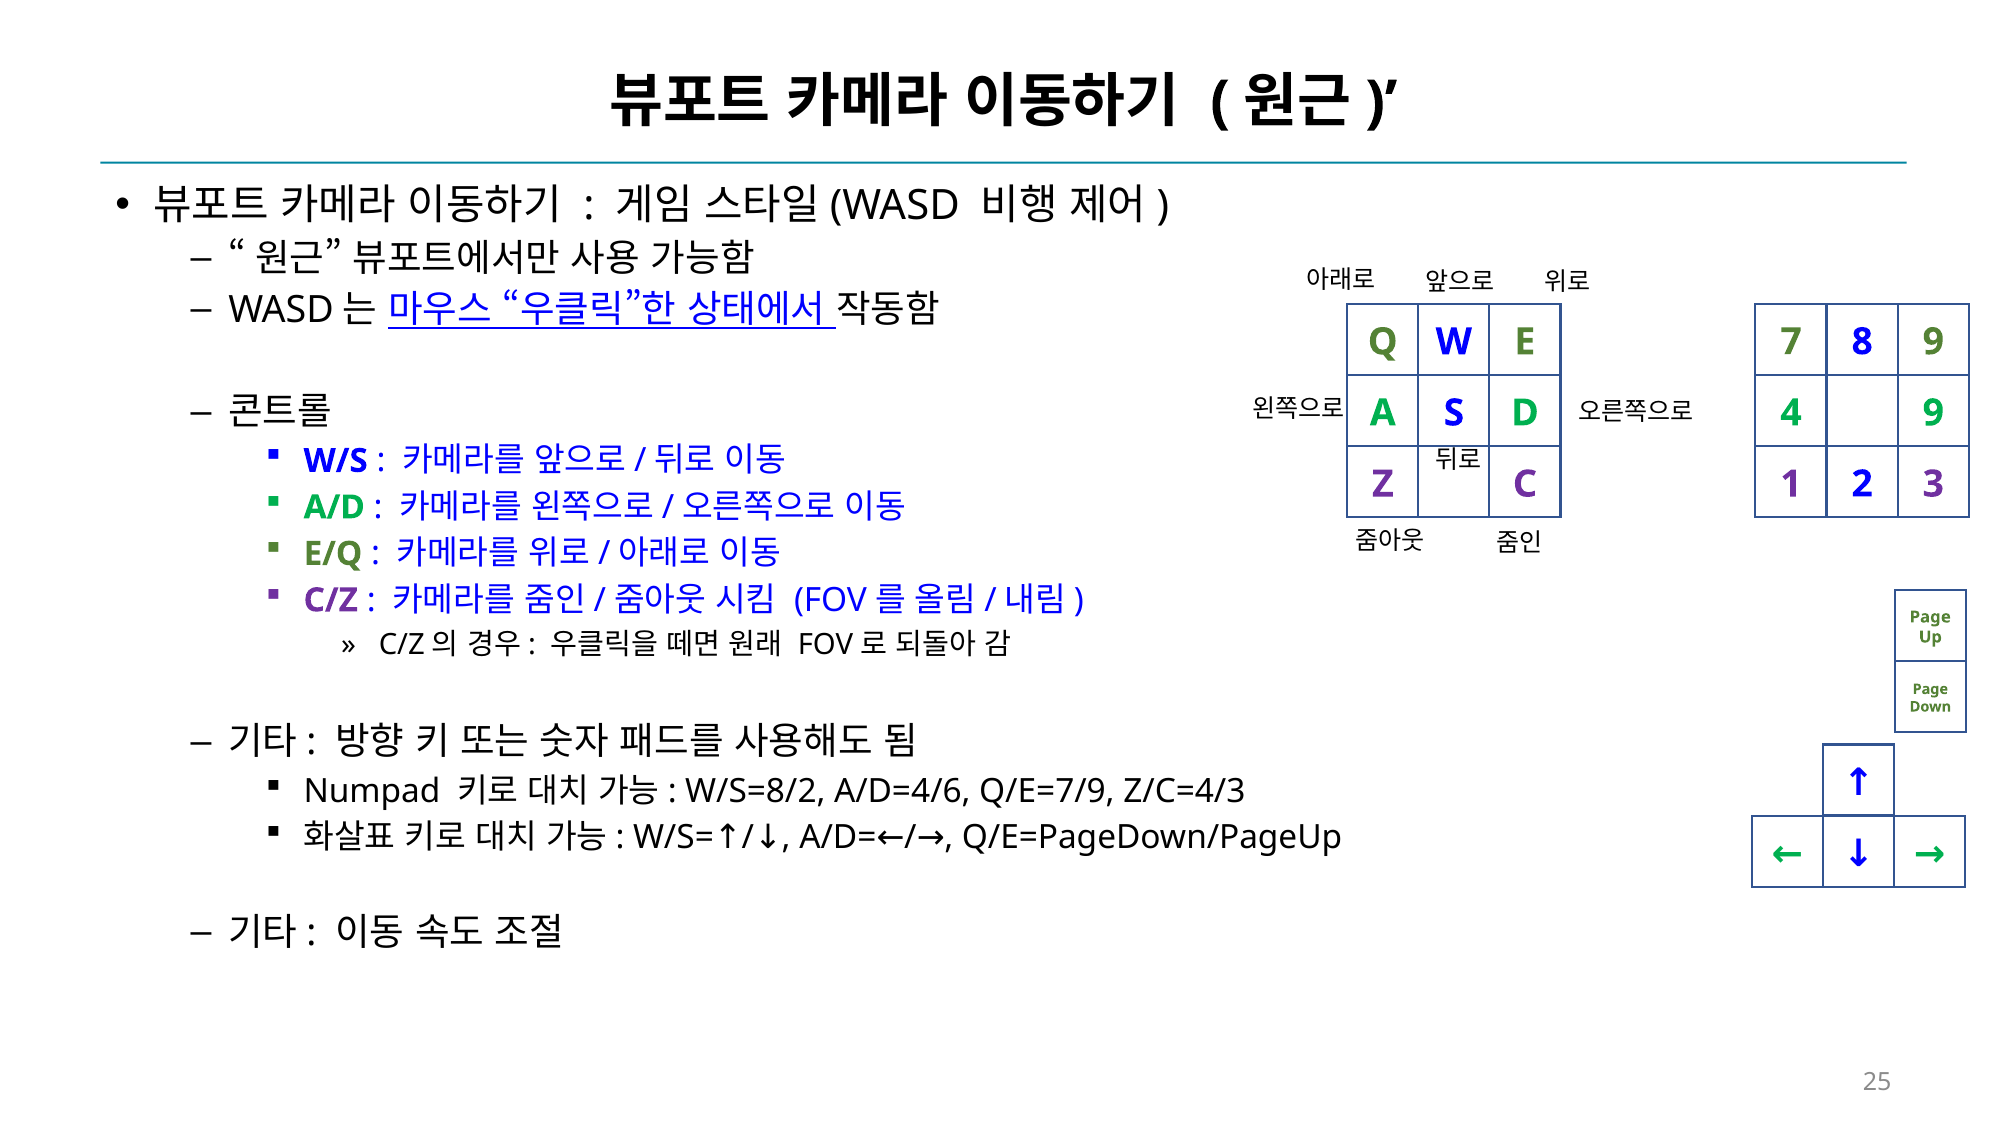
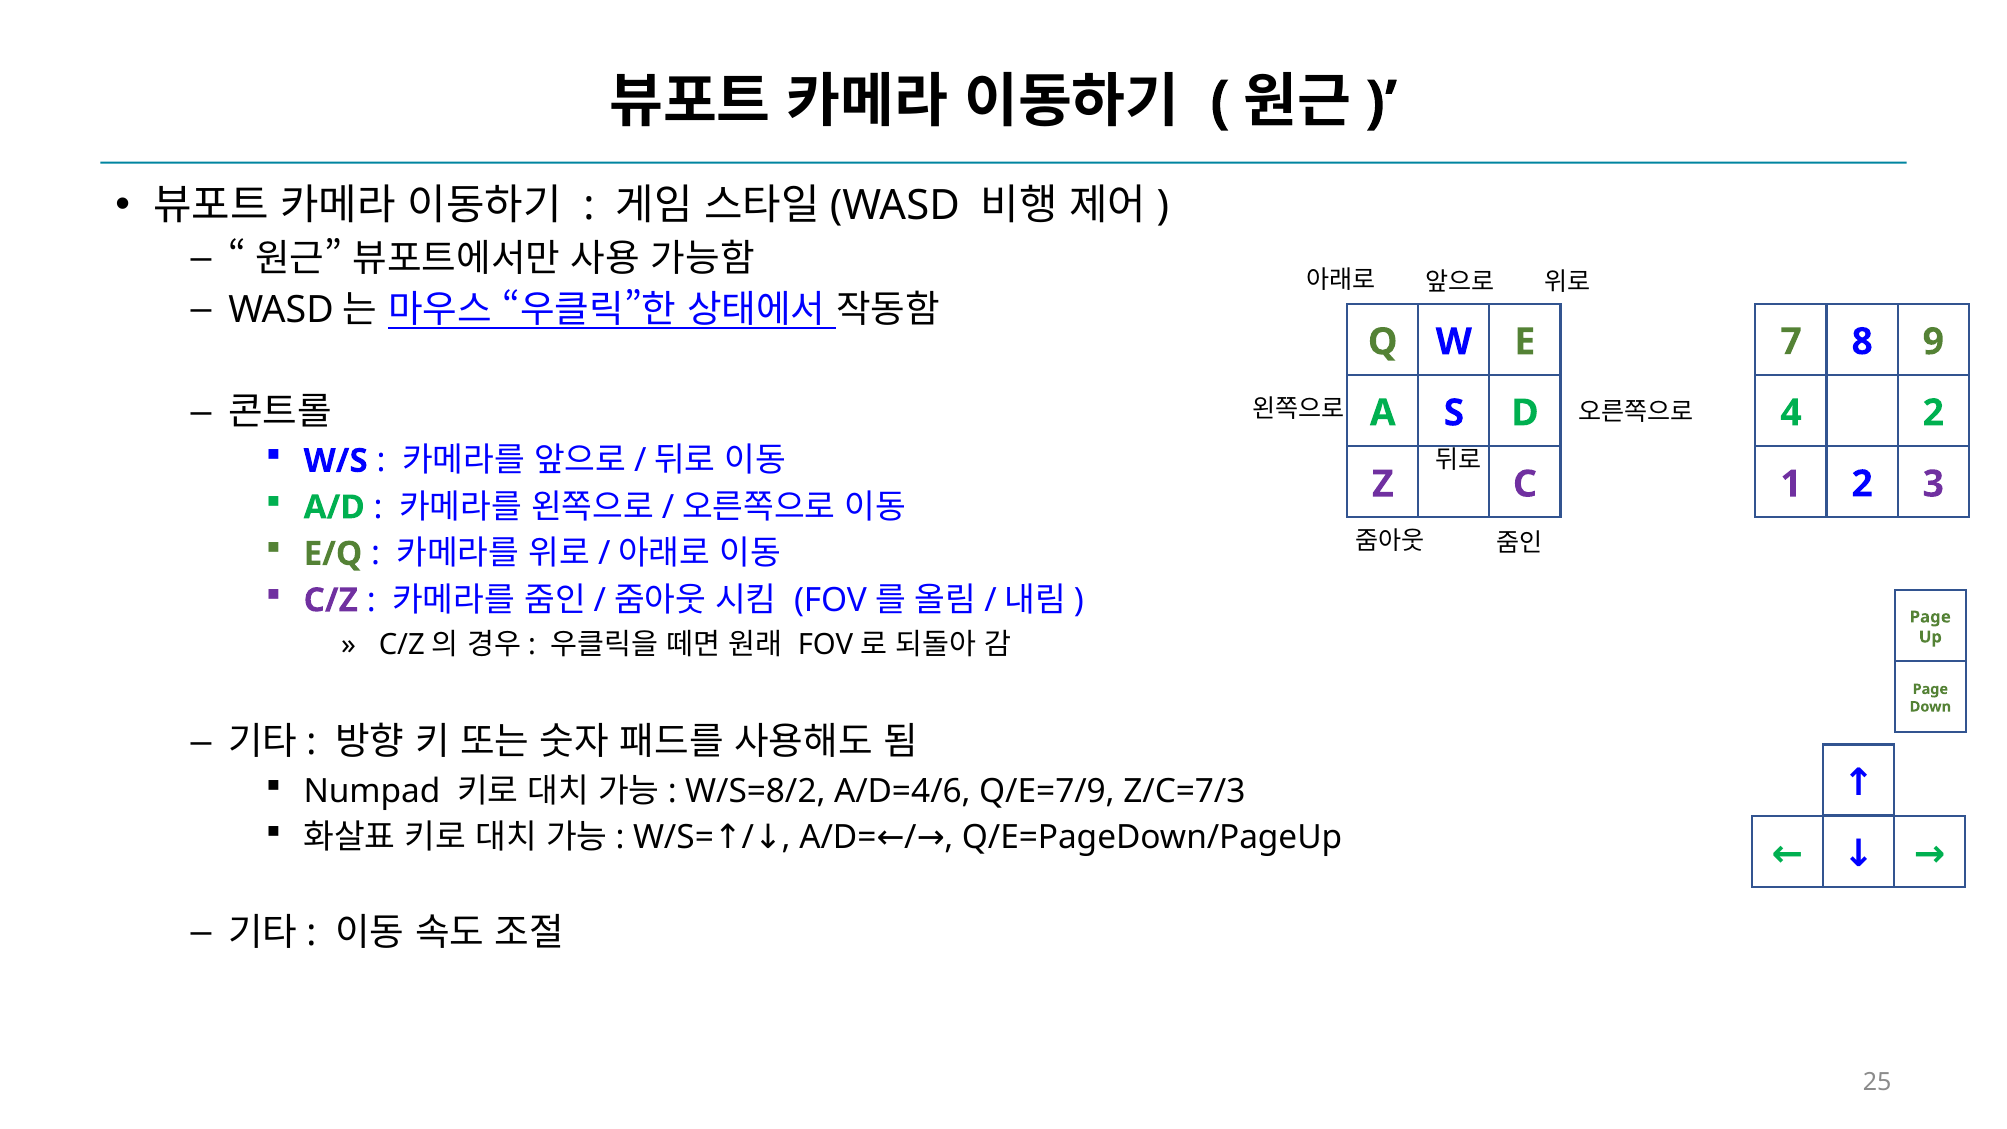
4 9: 9 -> 2 (1933, 413)
Z/C=4/3: Z/C=4/3 -> Z/C=7/3 (1184, 791)
